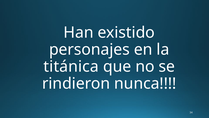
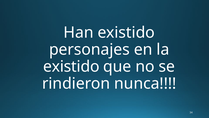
titánica: titánica -> existido (71, 66)
